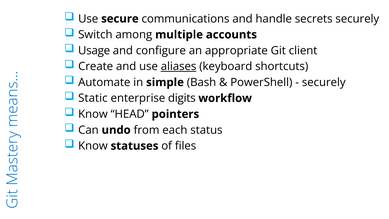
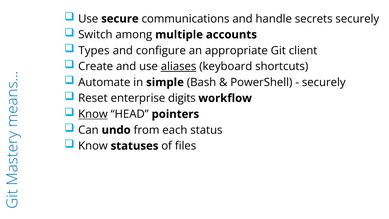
Usage: Usage -> Types (94, 51)
Static: Static -> Reset (93, 98)
Know underline: none -> present (93, 114)
